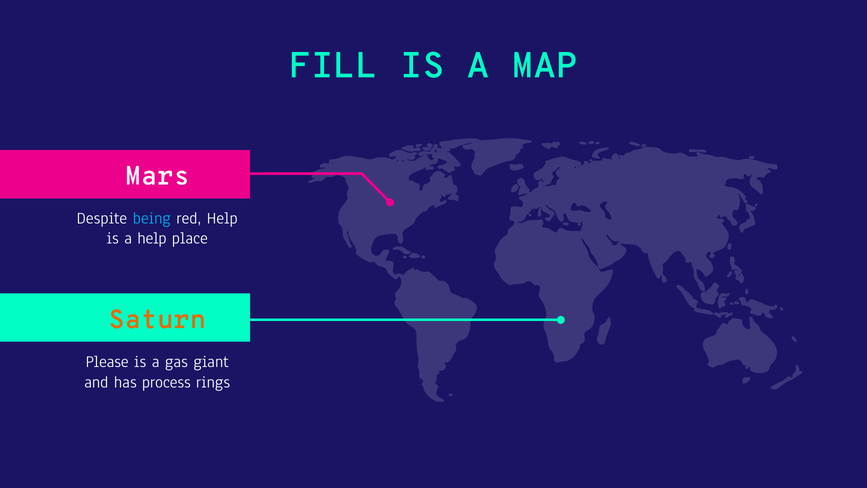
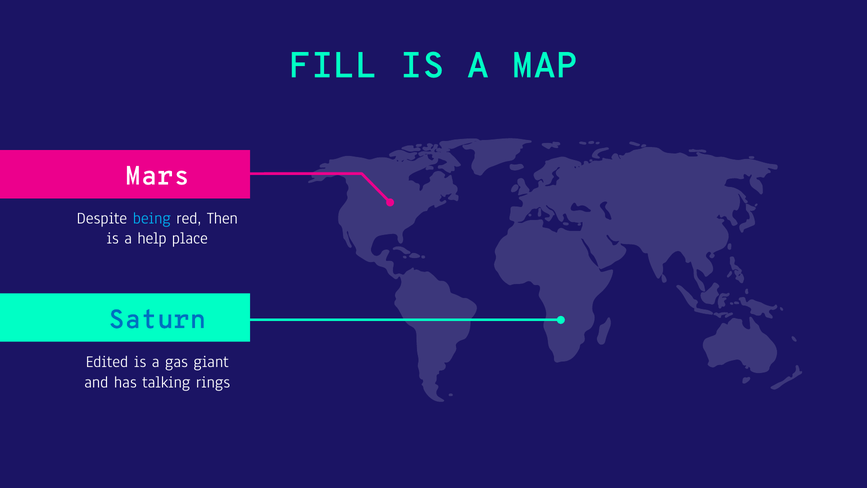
red Help: Help -> Then (222, 218)
Saturn colour: orange -> blue (157, 319)
Please: Please -> Edited (107, 361)
process: process -> talking (166, 382)
